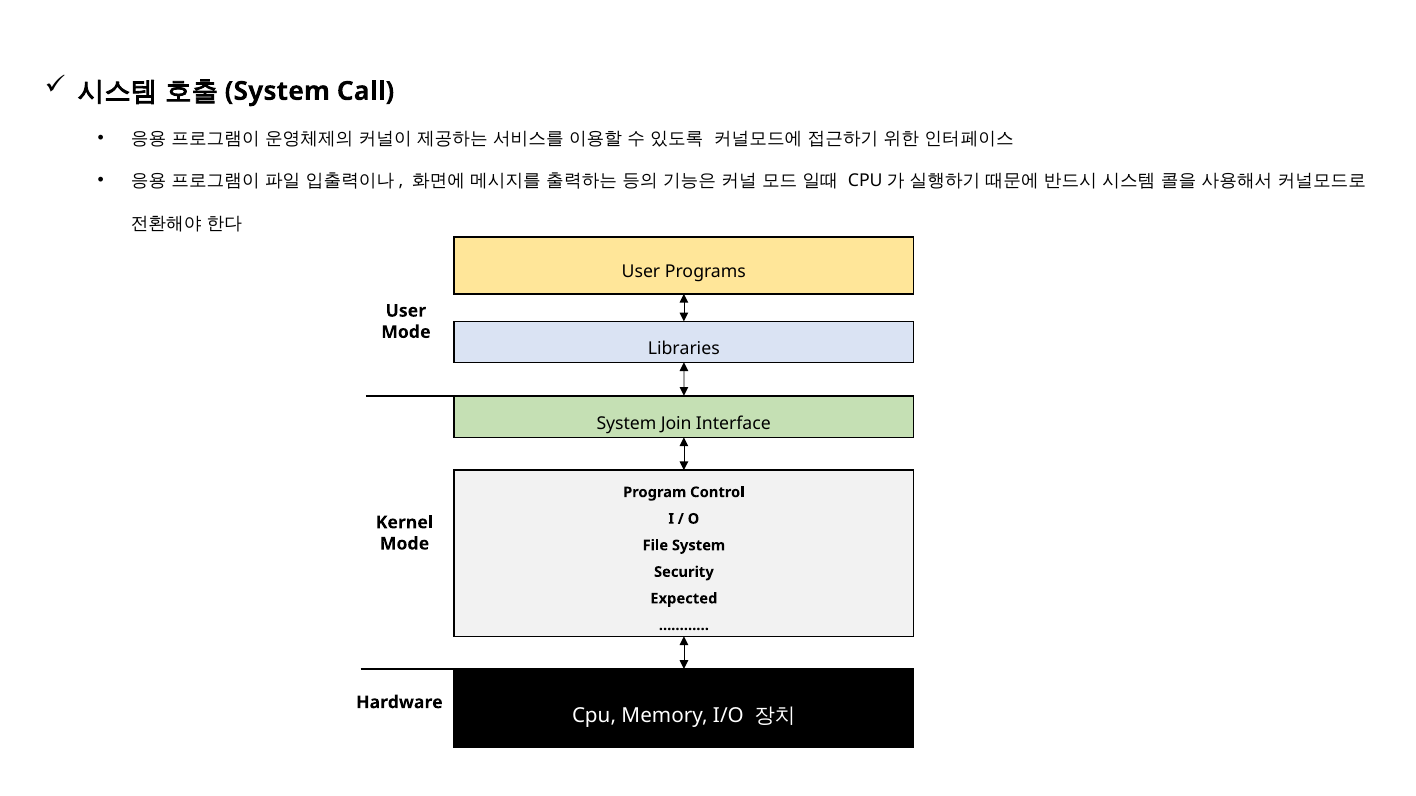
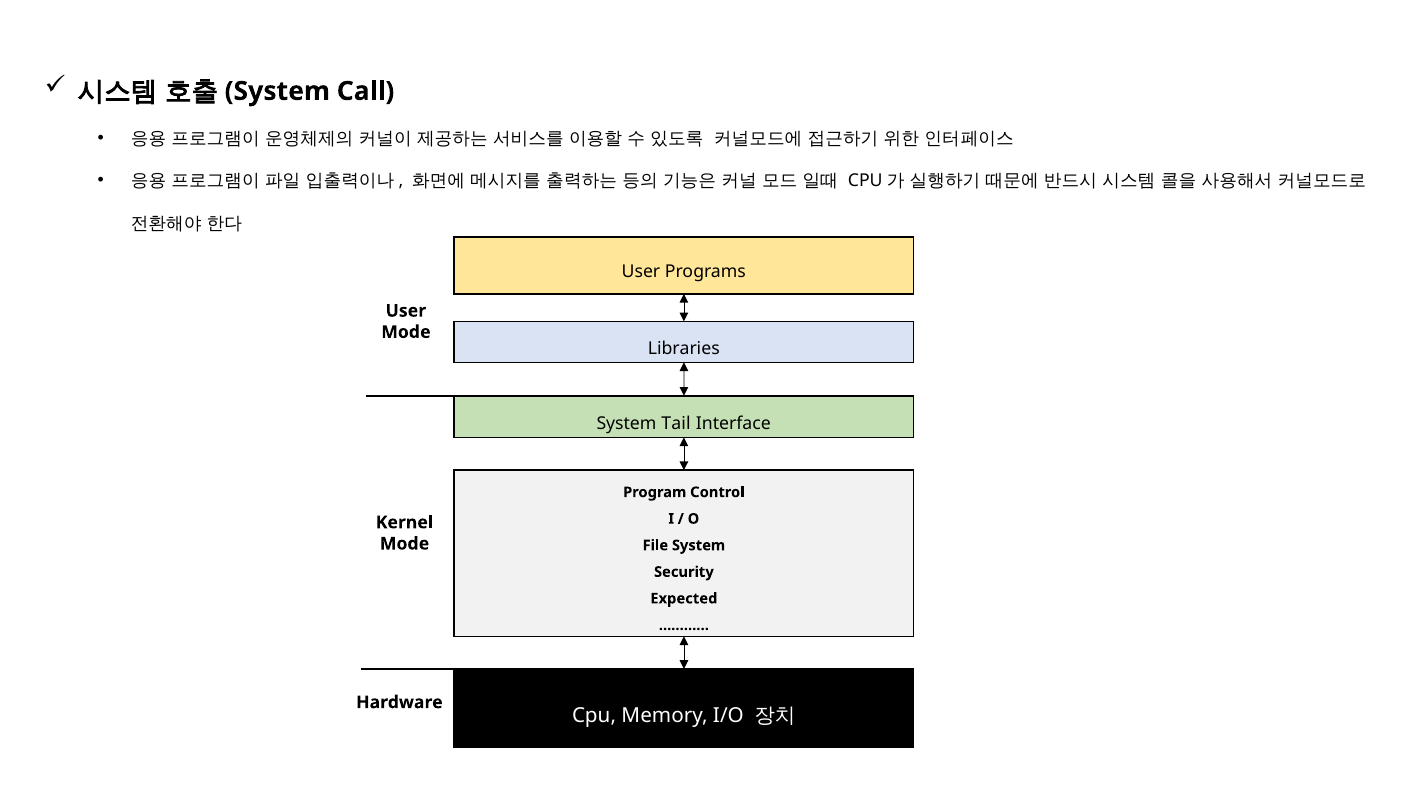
Join: Join -> Tail (676, 424)
